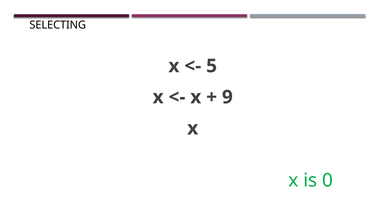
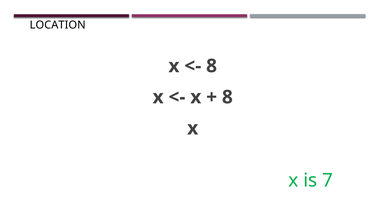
SELECTING: SELECTING -> LOCATION (58, 25)
5: 5 -> 8 (212, 66)
9: 9 -> 8 (227, 97)
0: 0 -> 7 (328, 181)
